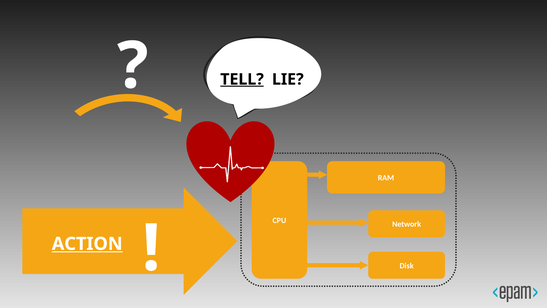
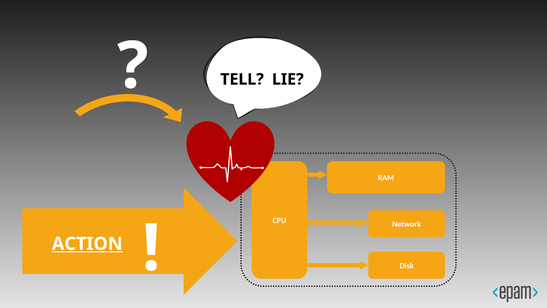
TELL underline: present -> none (242, 79)
